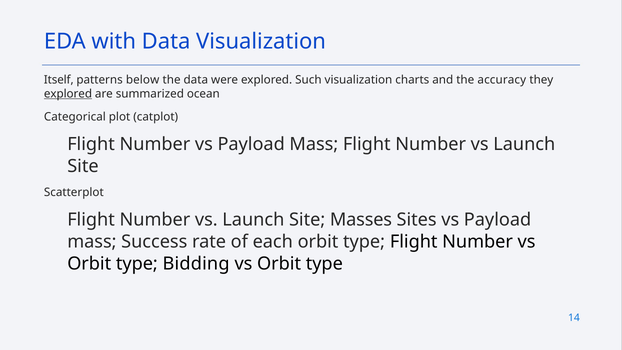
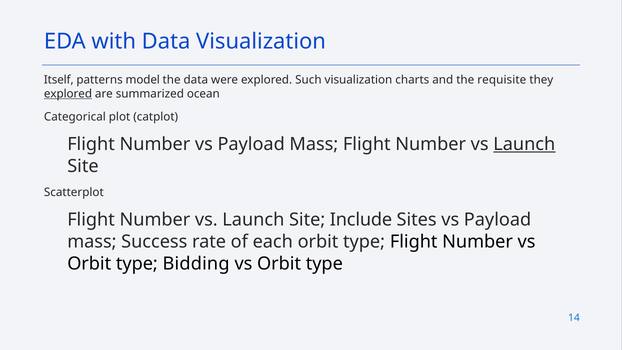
below: below -> model (143, 80)
accuracy: accuracy -> requisite (502, 80)
Launch underline: none -> present (524, 144)
Masses: Masses -> Include (361, 220)
